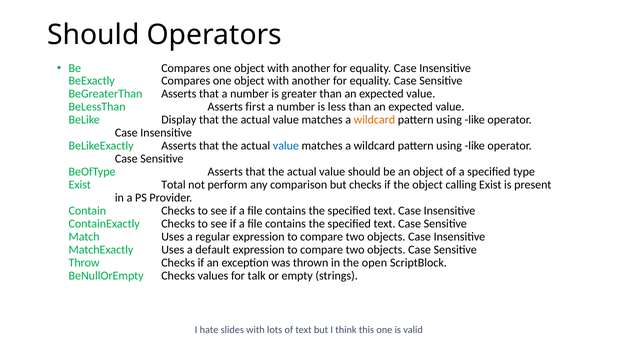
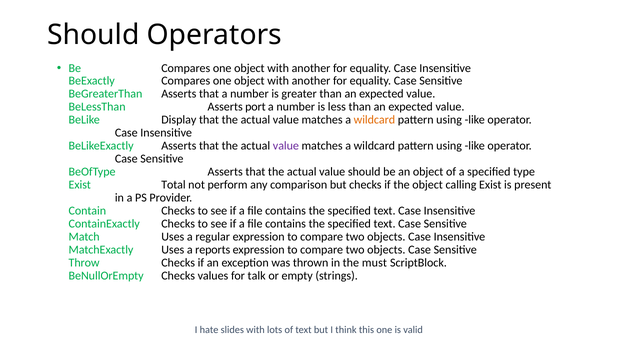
first: first -> port (255, 107)
value colour: blue -> purple (286, 146)
default: default -> reports (213, 250)
open: open -> must (374, 263)
